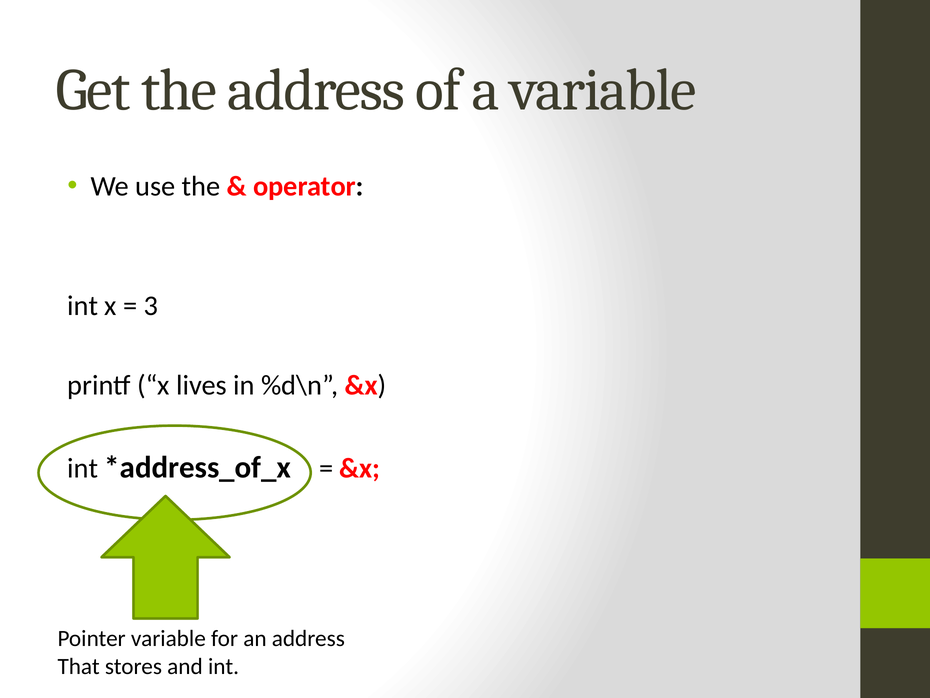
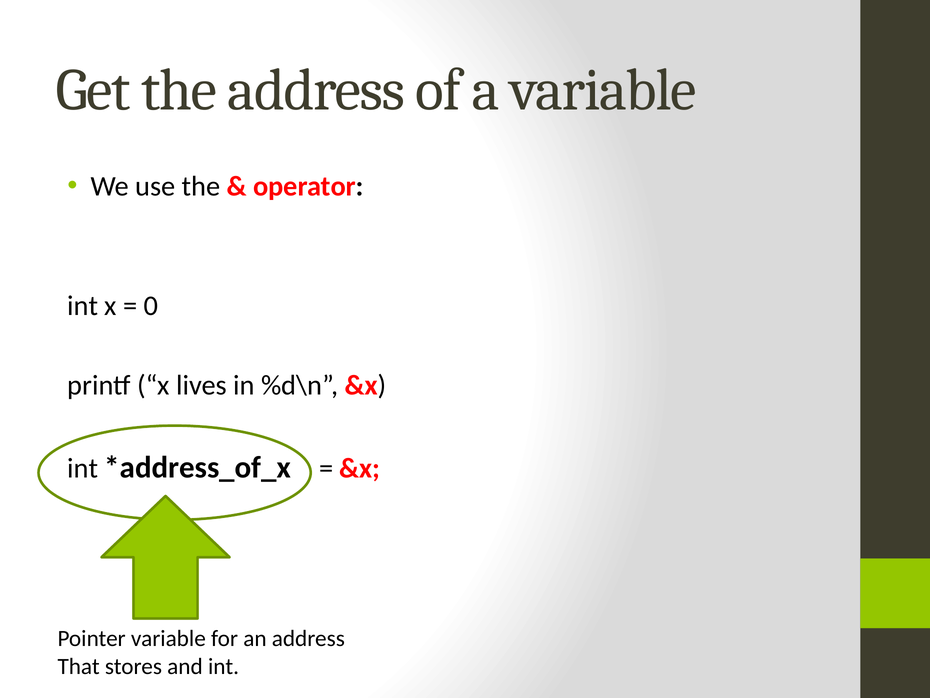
3: 3 -> 0 (151, 306)
